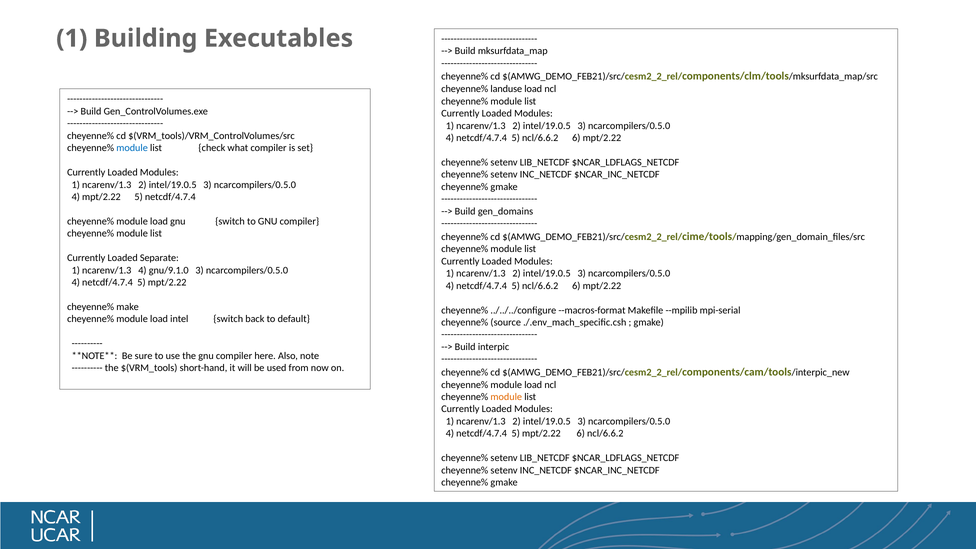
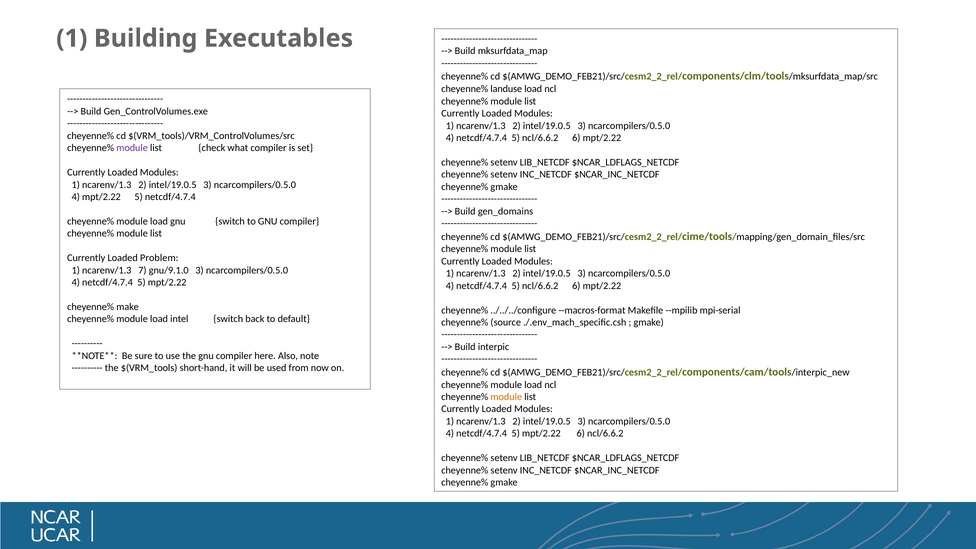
module colour: blue -> purple (132, 148)
Separate: Separate -> Problem (159, 258)
ncarenv/1.3 4: 4 -> 7 (142, 270)
